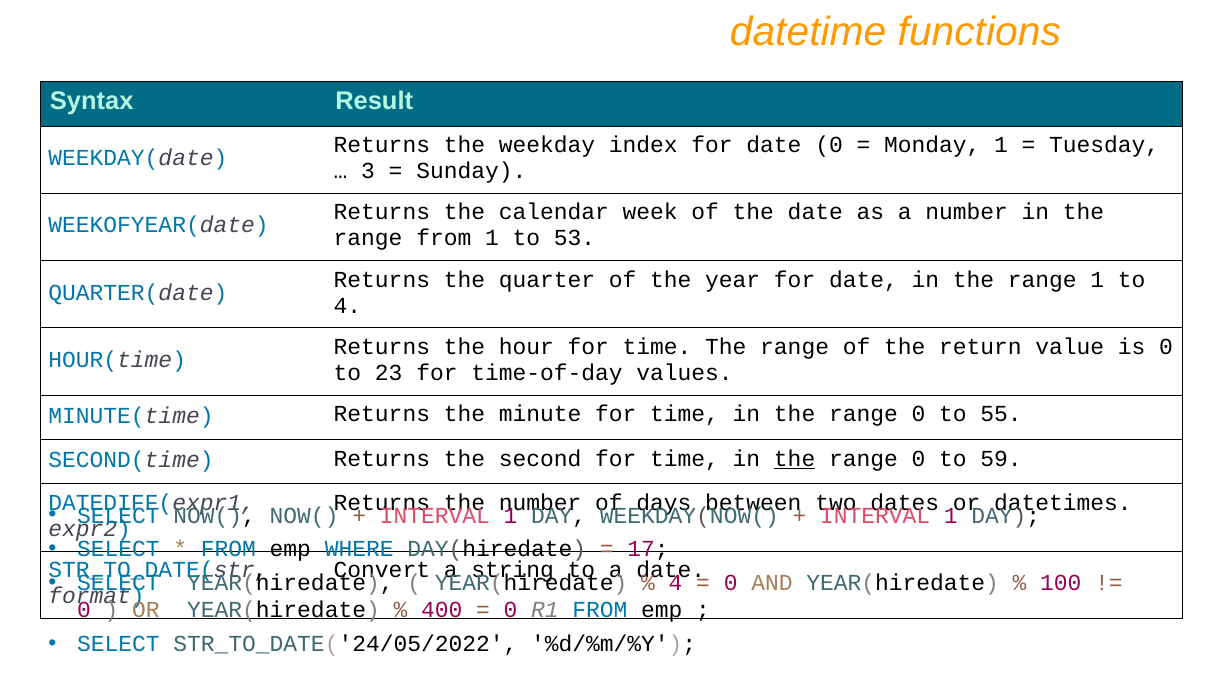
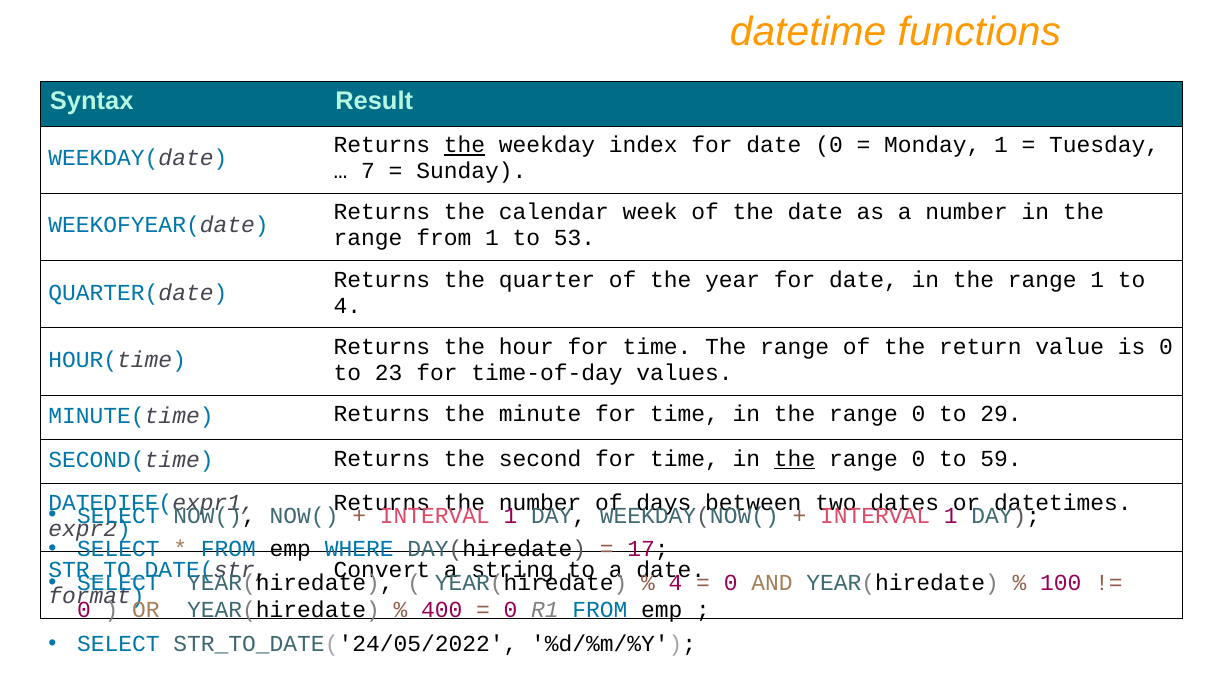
the underline: none -> present (464, 145)
3: 3 -> 7 (368, 171)
55: 55 -> 29 (1001, 414)
